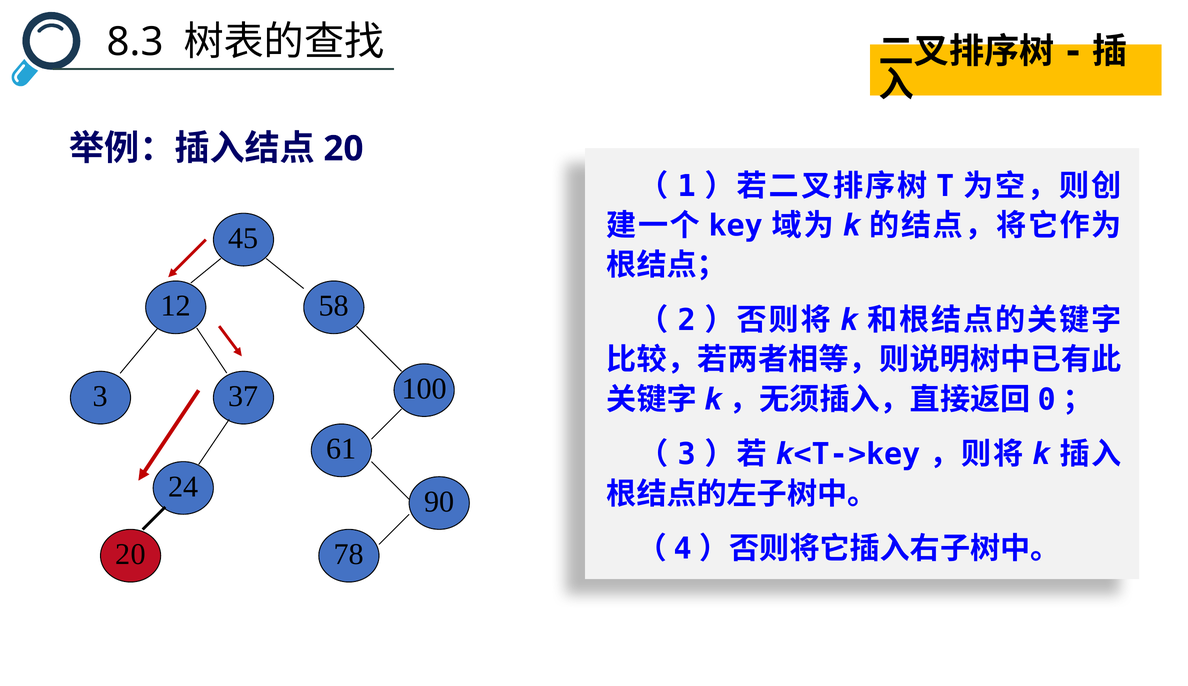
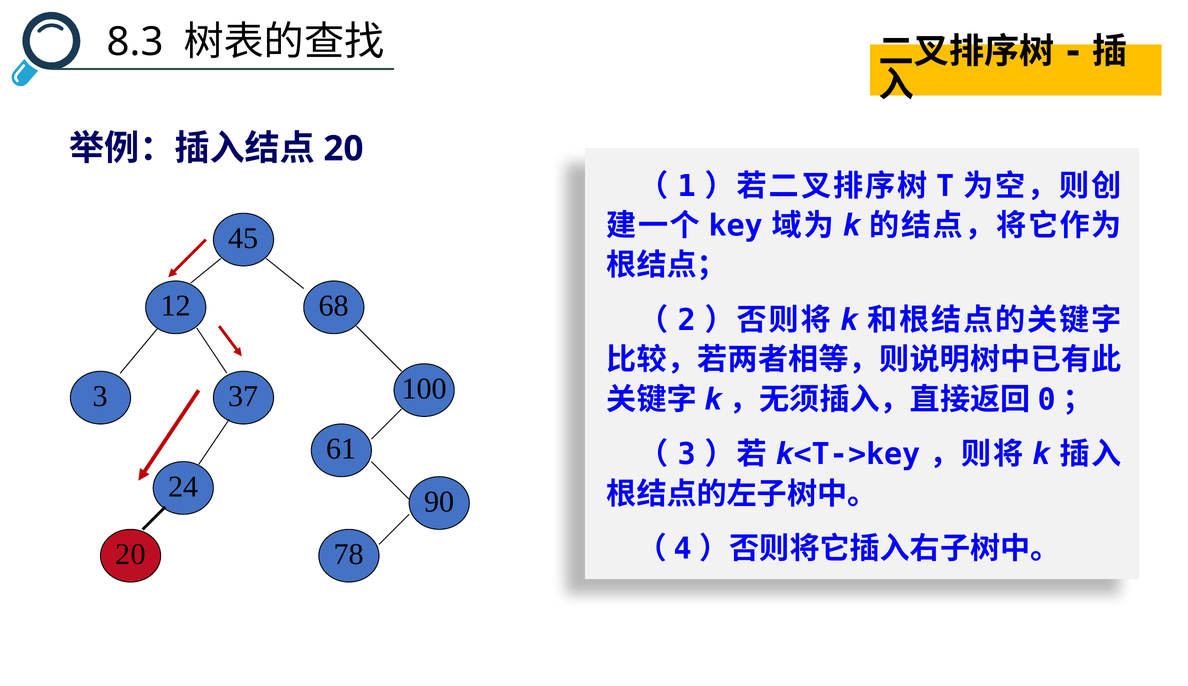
58: 58 -> 68 (334, 306)
